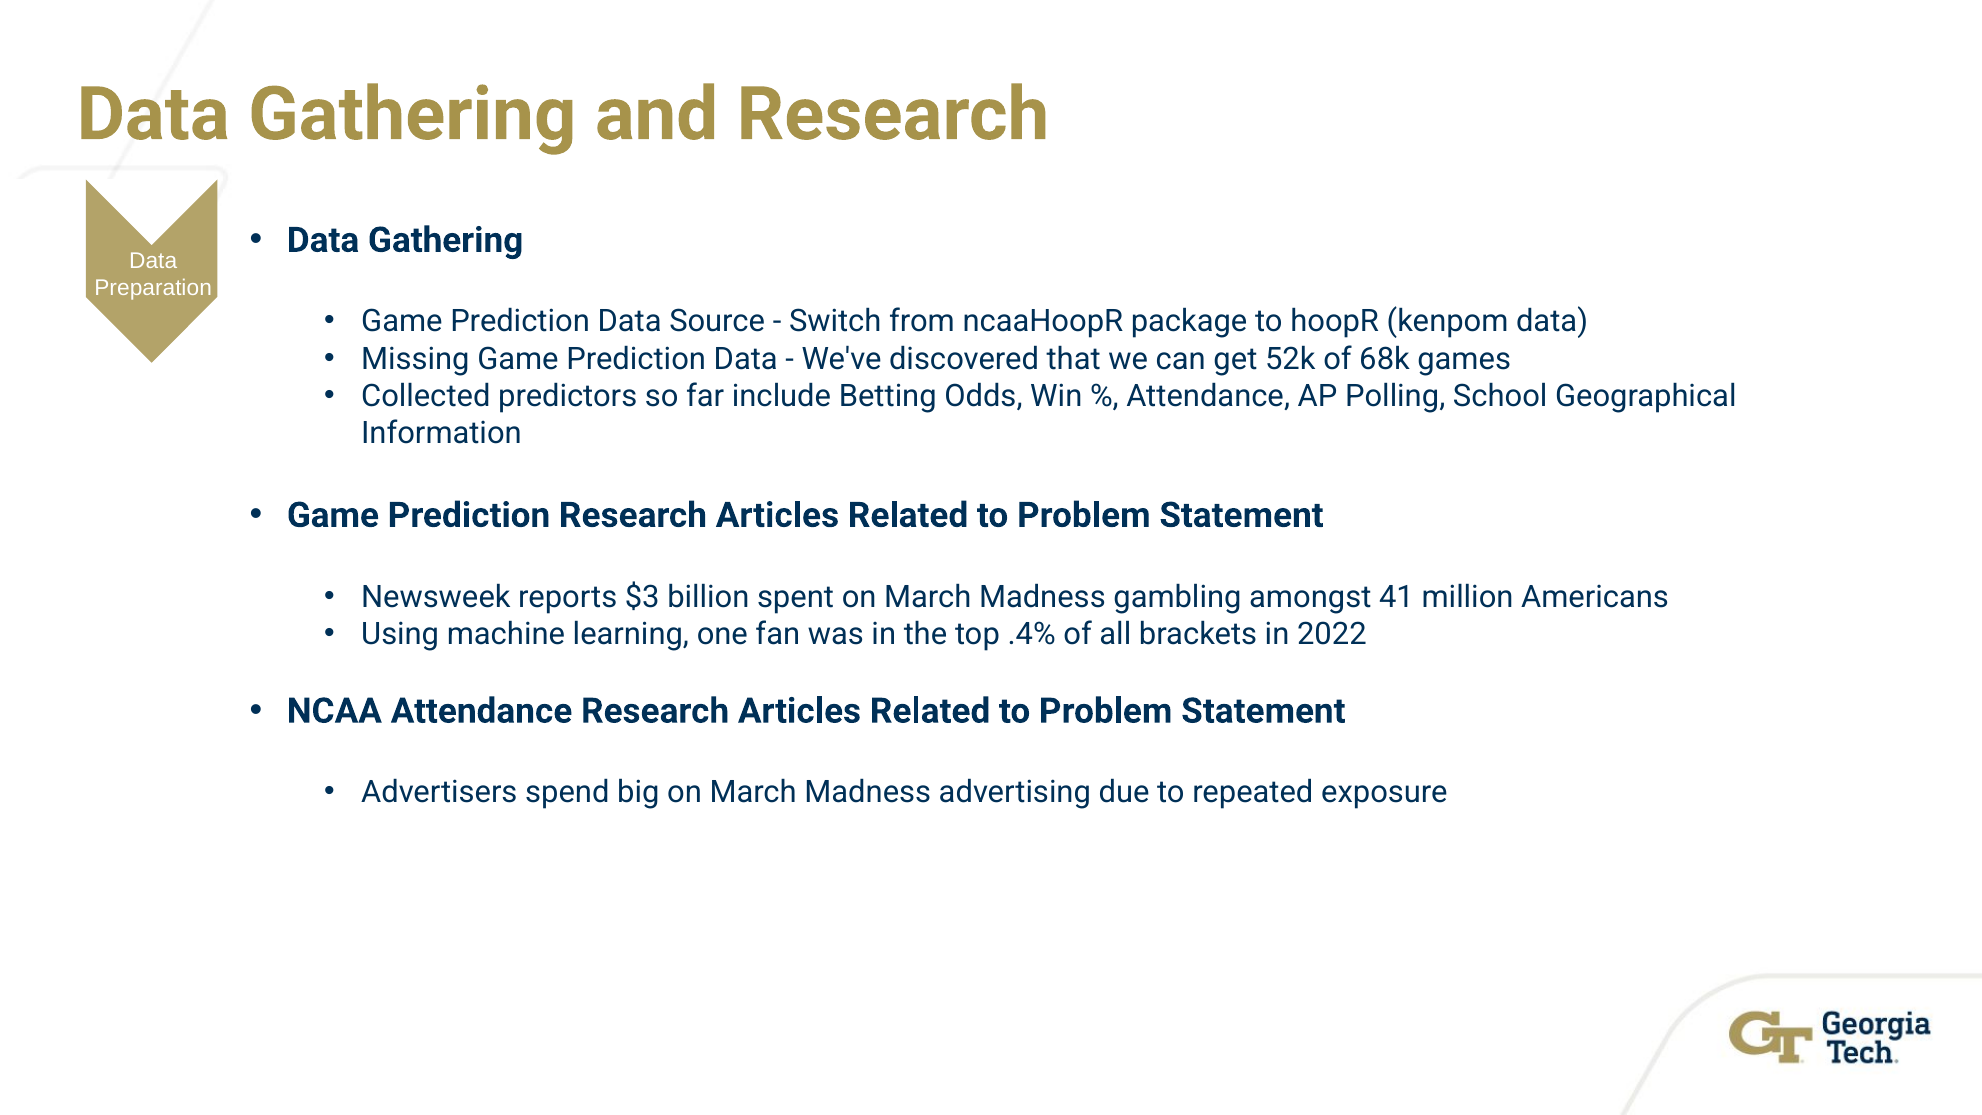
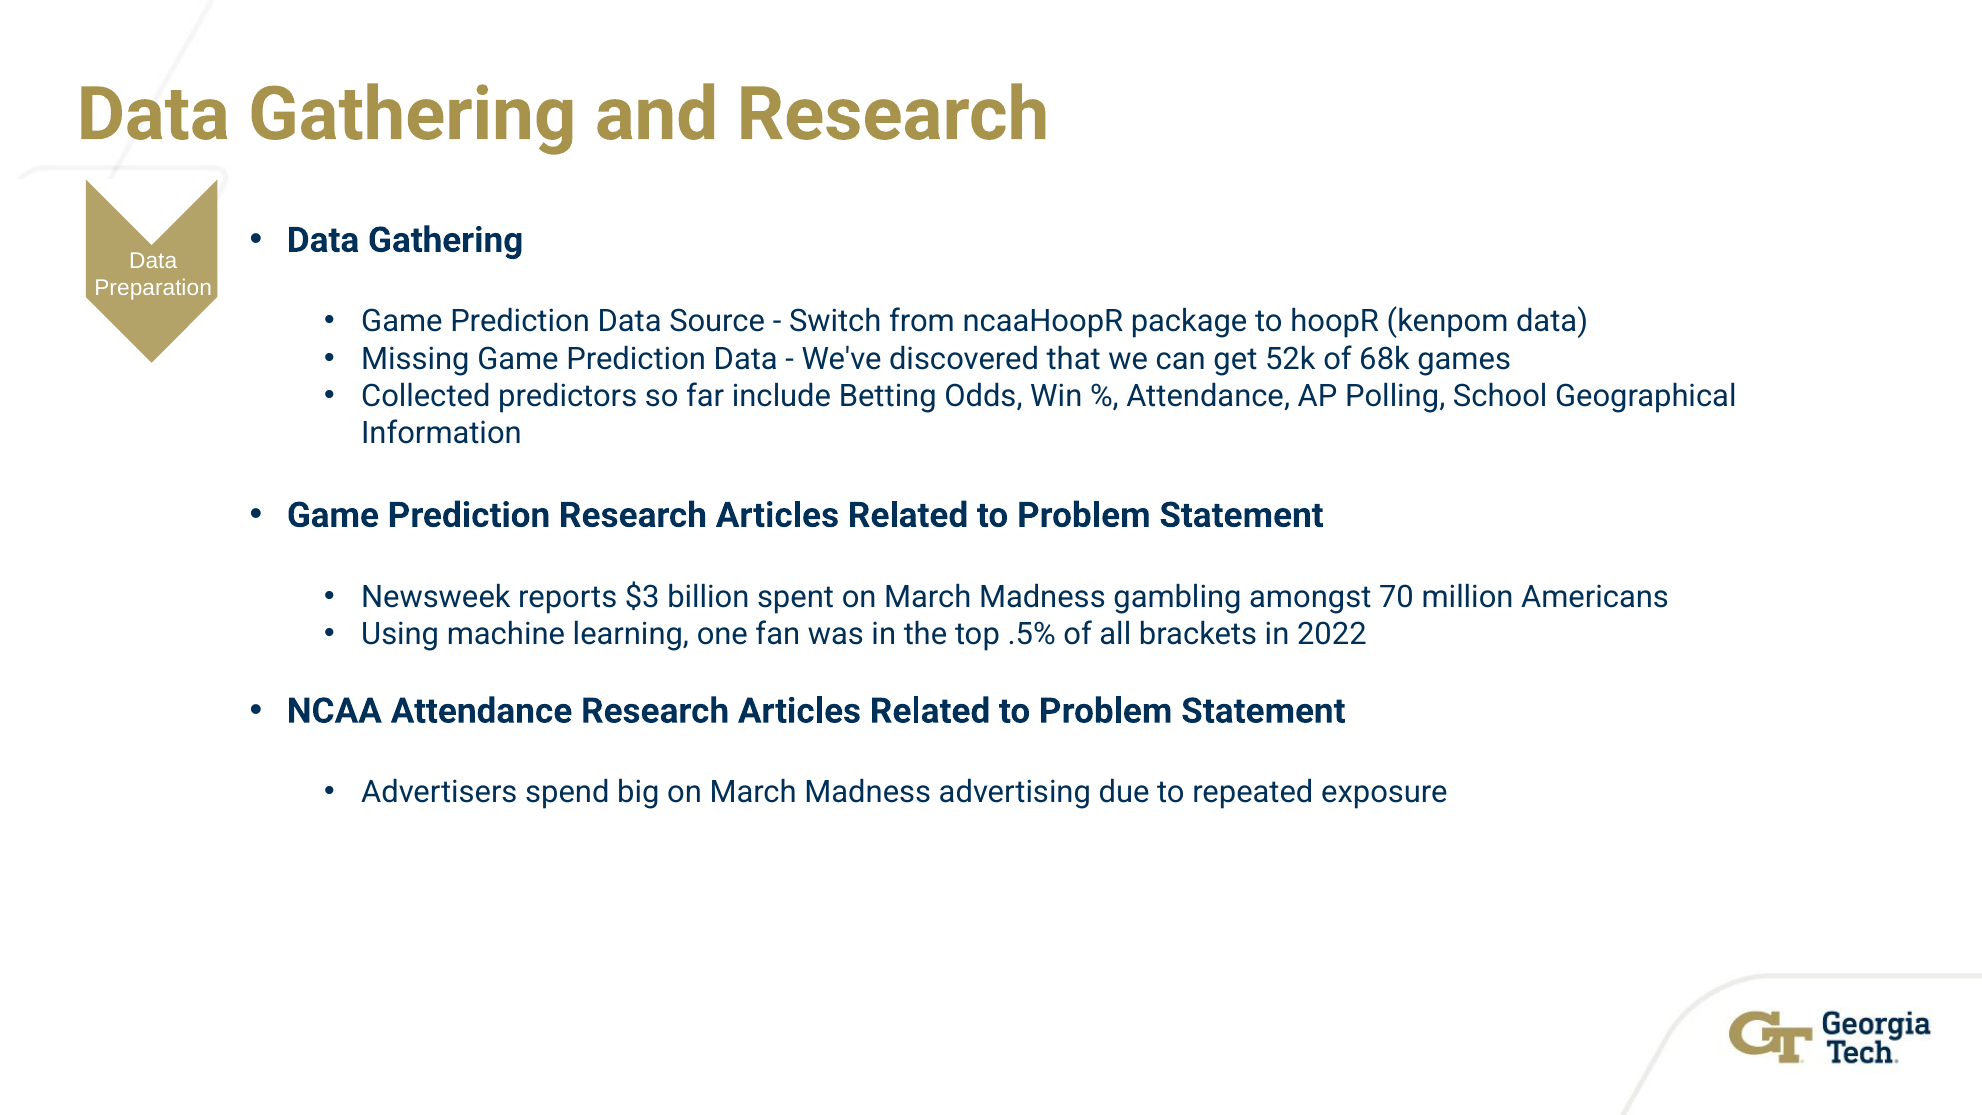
41: 41 -> 70 (1396, 597)
.4%: .4% -> .5% (1032, 634)
